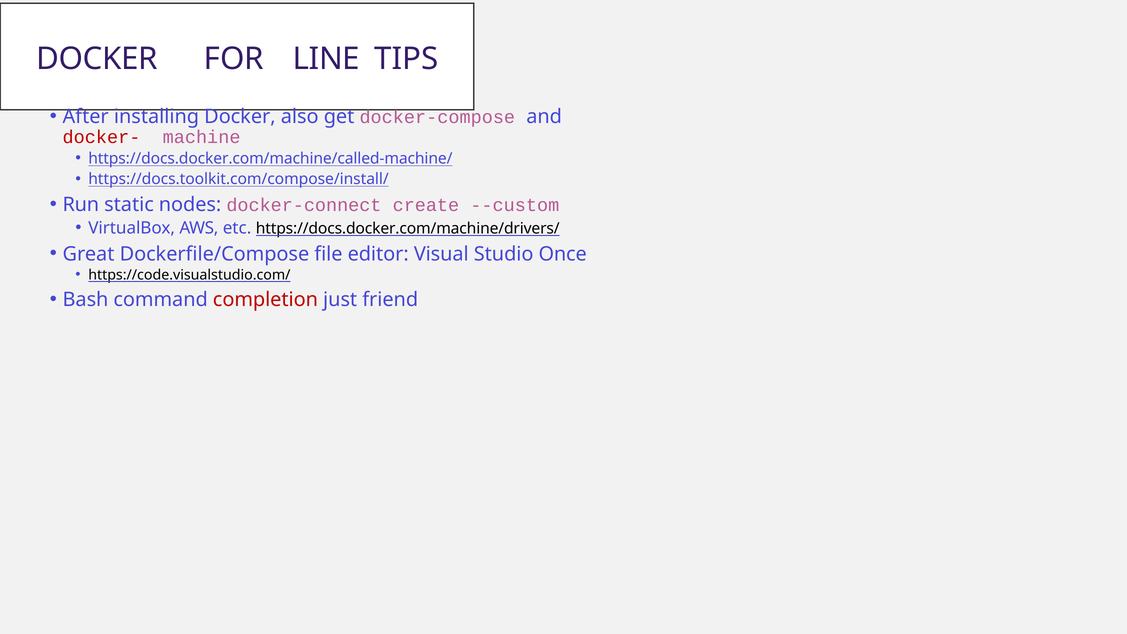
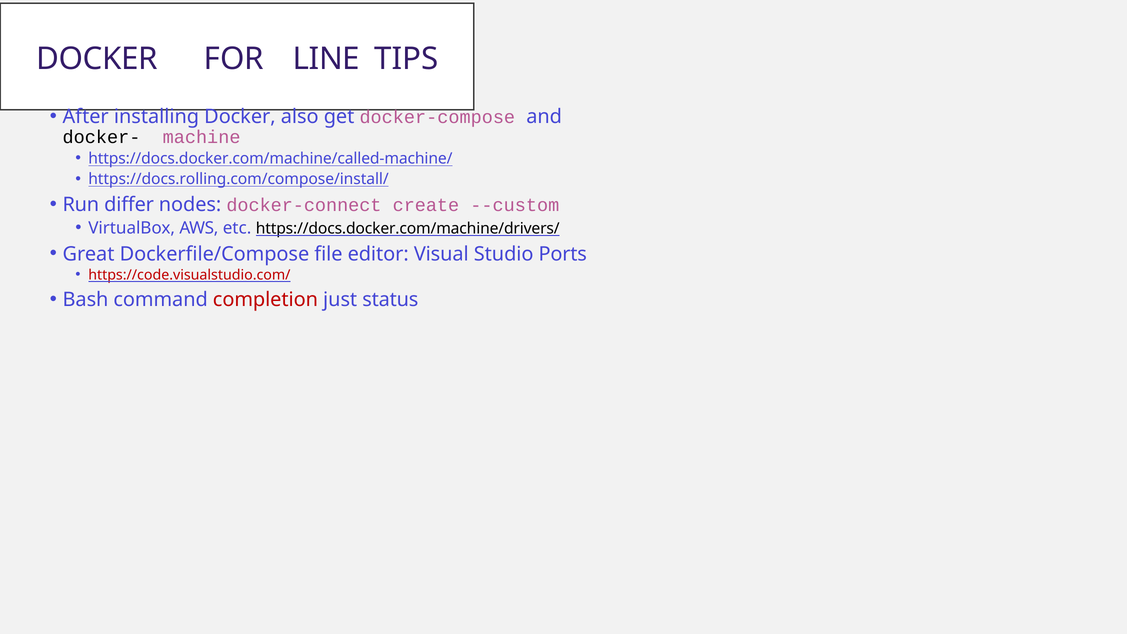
docker- colour: red -> black (102, 137)
https://docs.toolkit.com/compose/install/: https://docs.toolkit.com/compose/install/ -> https://docs.rolling.com/compose/install/ (239, 179)
static: static -> differ (129, 205)
Once: Once -> Ports (563, 254)
https://code.visualstudio.com/ colour: black -> red (189, 275)
friend: friend -> status (390, 300)
